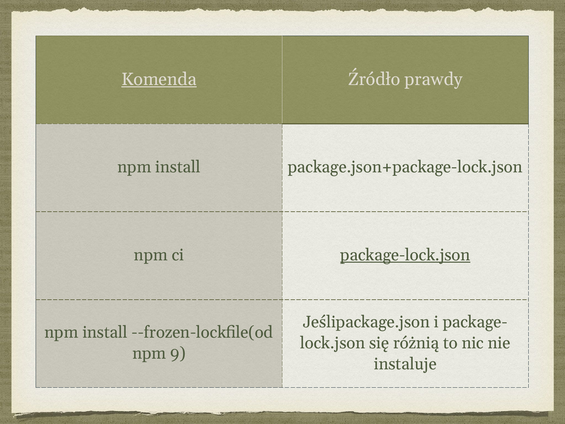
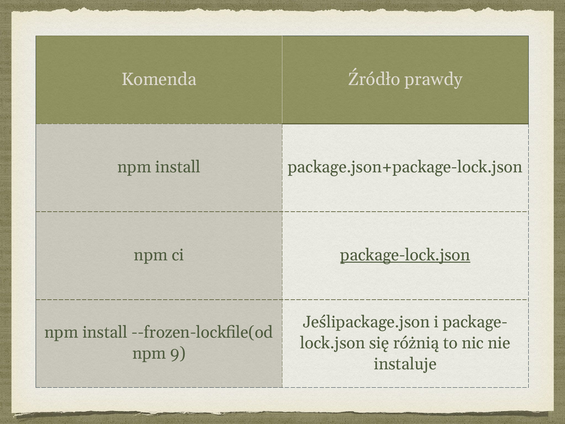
Komenda underline: present -> none (159, 79)
